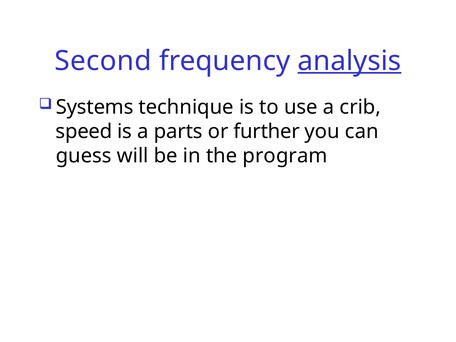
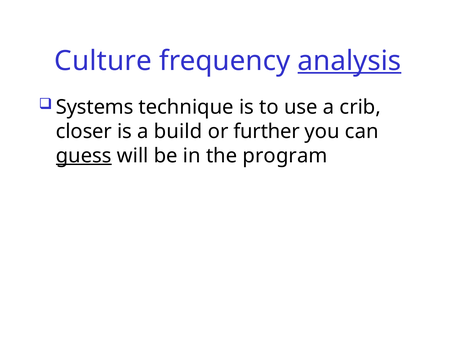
Second: Second -> Culture (103, 61)
speed: speed -> closer (84, 131)
parts: parts -> build (178, 131)
guess underline: none -> present (84, 156)
